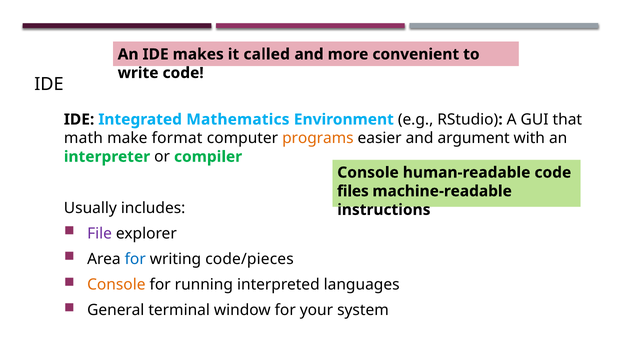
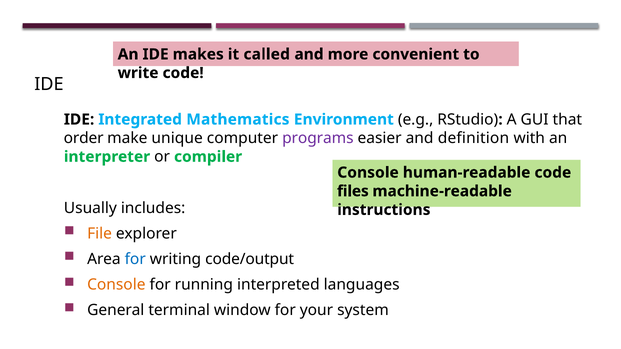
math: math -> order (84, 138)
format: format -> unique (177, 138)
programs colour: orange -> purple (318, 138)
argument: argument -> definition (473, 138)
File colour: purple -> orange (100, 234)
code/pieces: code/pieces -> code/output (250, 259)
